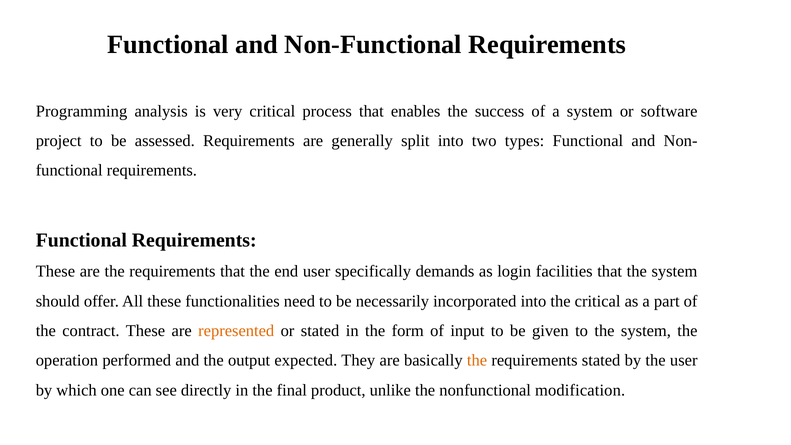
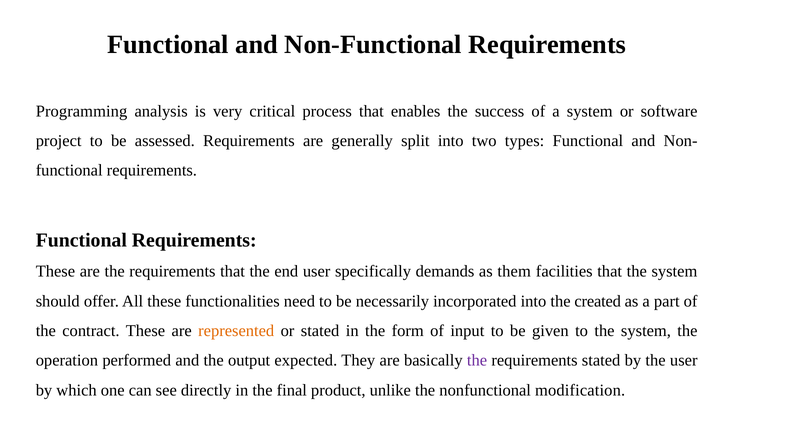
login: login -> them (514, 271)
the critical: critical -> created (598, 301)
the colour: orange -> purple (477, 360)
